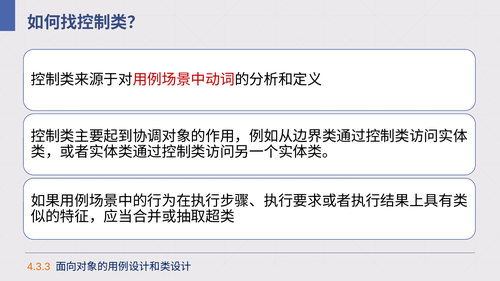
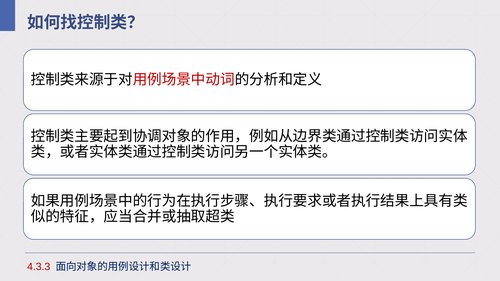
4.3.3 colour: orange -> red (39, 267)
